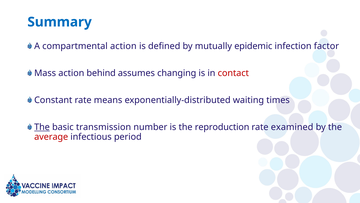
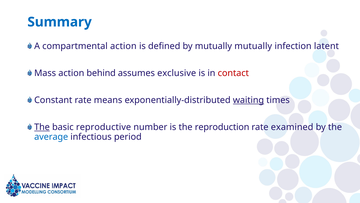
mutually epidemic: epidemic -> mutually (253, 46)
factor: factor -> latent (326, 46)
changing: changing -> exclusive (177, 73)
waiting underline: none -> present (248, 100)
transmission: transmission -> reproductive (104, 127)
average colour: red -> blue (51, 136)
